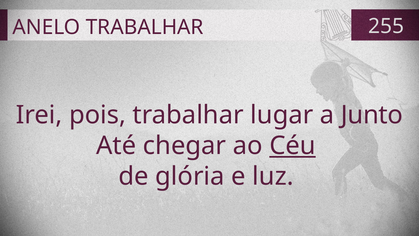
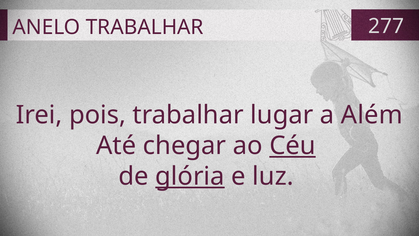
255: 255 -> 277 (386, 26)
Junto: Junto -> Além (372, 115)
glória underline: none -> present (190, 176)
